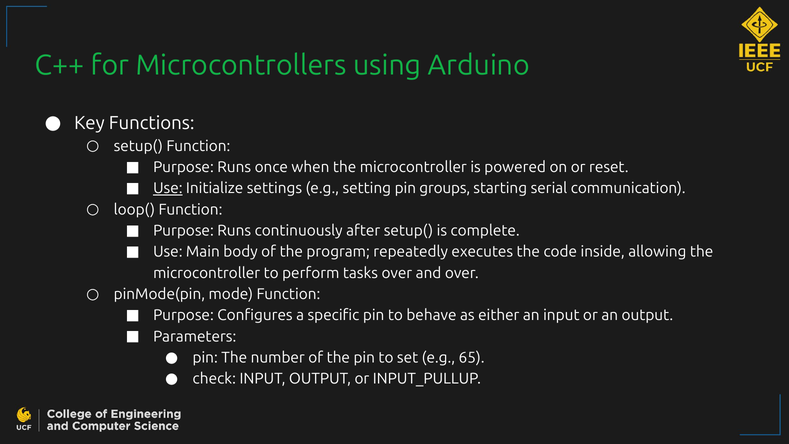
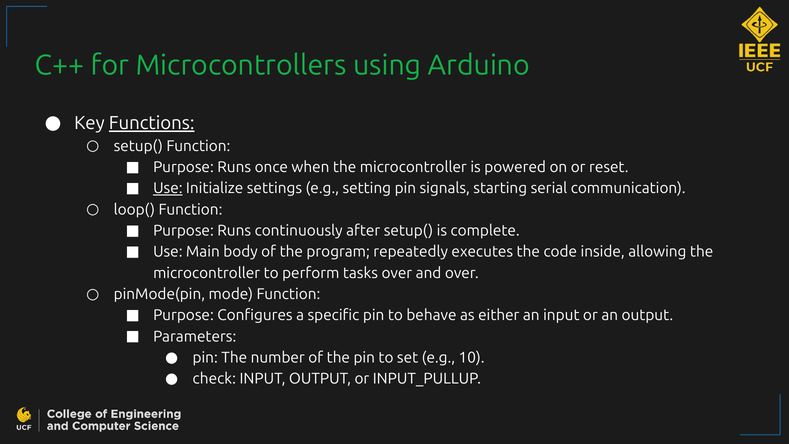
Functions underline: none -> present (152, 123)
groups: groups -> signals (445, 188)
65: 65 -> 10 (472, 358)
